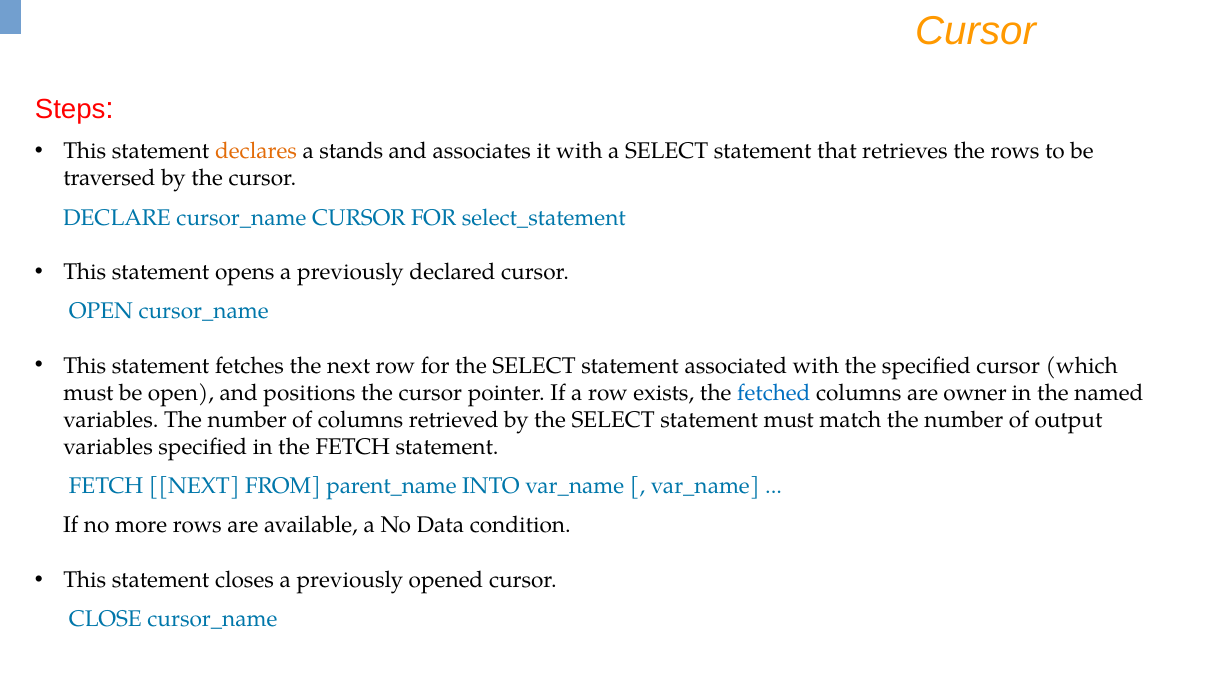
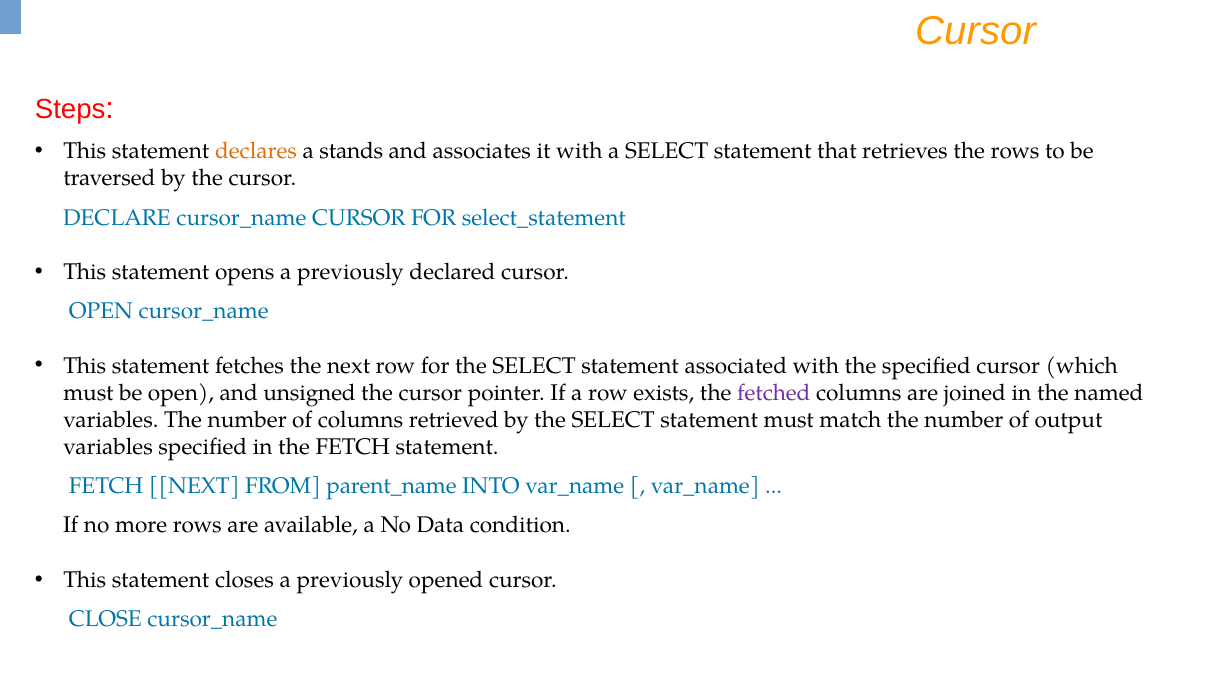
positions: positions -> unsigned (310, 393)
fetched colour: blue -> purple (774, 393)
owner: owner -> joined (975, 393)
